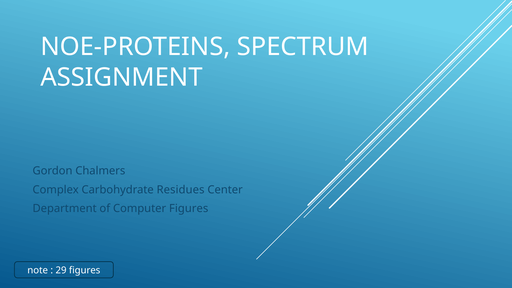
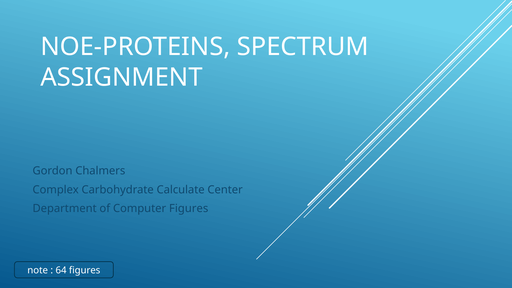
Residues: Residues -> Calculate (181, 190)
29: 29 -> 64 (61, 270)
